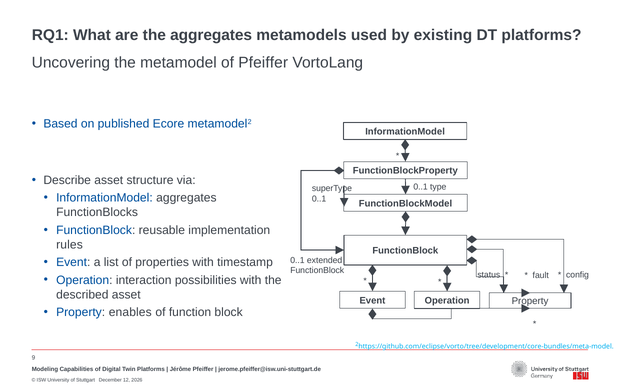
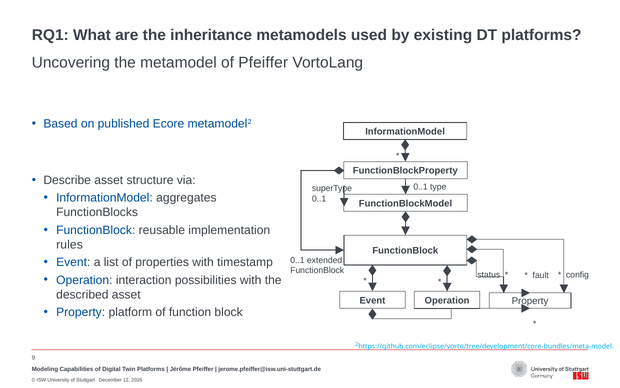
the aggregates: aggregates -> inheritance (211, 35)
enables: enables -> platform (130, 312)
